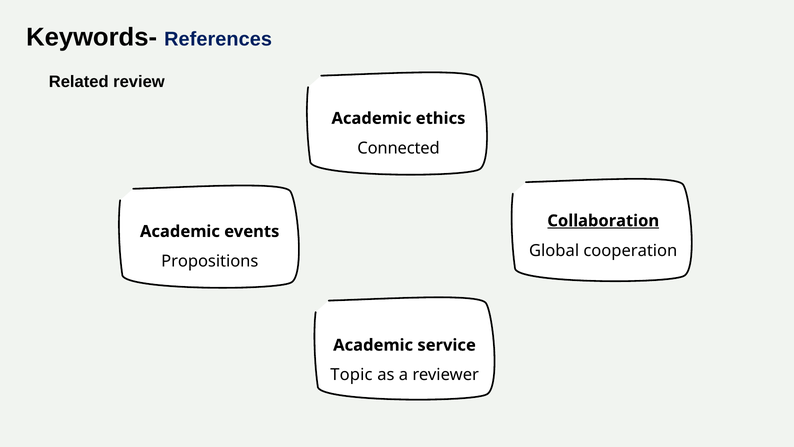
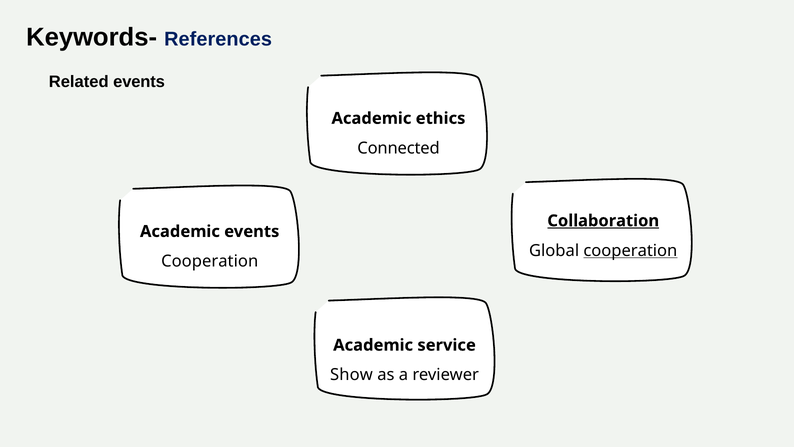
Related review: review -> events (139, 82)
cooperation underline: none -> present (630, 250)
Propositions: Propositions -> Cooperation (210, 261)
Topic: Topic -> Show (351, 375)
